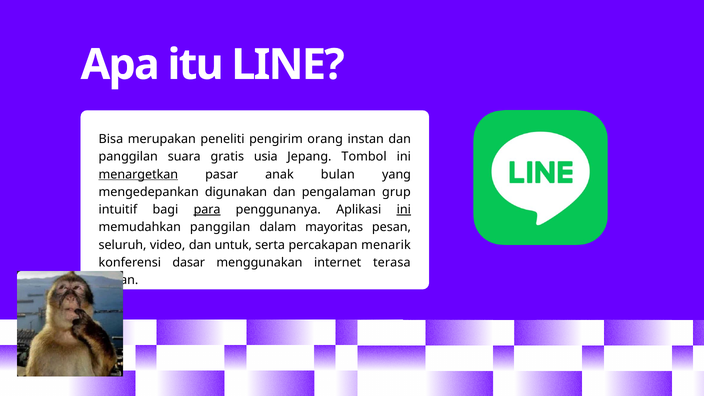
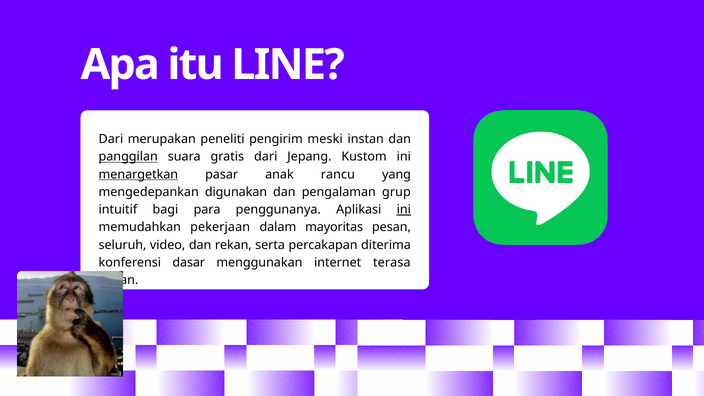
Bisa: Bisa -> Dari (111, 139)
orang: orang -> meski (325, 139)
panggilan underline: none -> present (128, 157)
gratis usia: usia -> dari (266, 157)
Tombol: Tombol -> Kustom (364, 157)
bulan: bulan -> rancu (338, 174)
para underline: present -> none (207, 210)
memudahkan panggilan: panggilan -> pekerjaan (220, 227)
untuk: untuk -> rekan (233, 245)
menarik: menarik -> diterima (386, 245)
